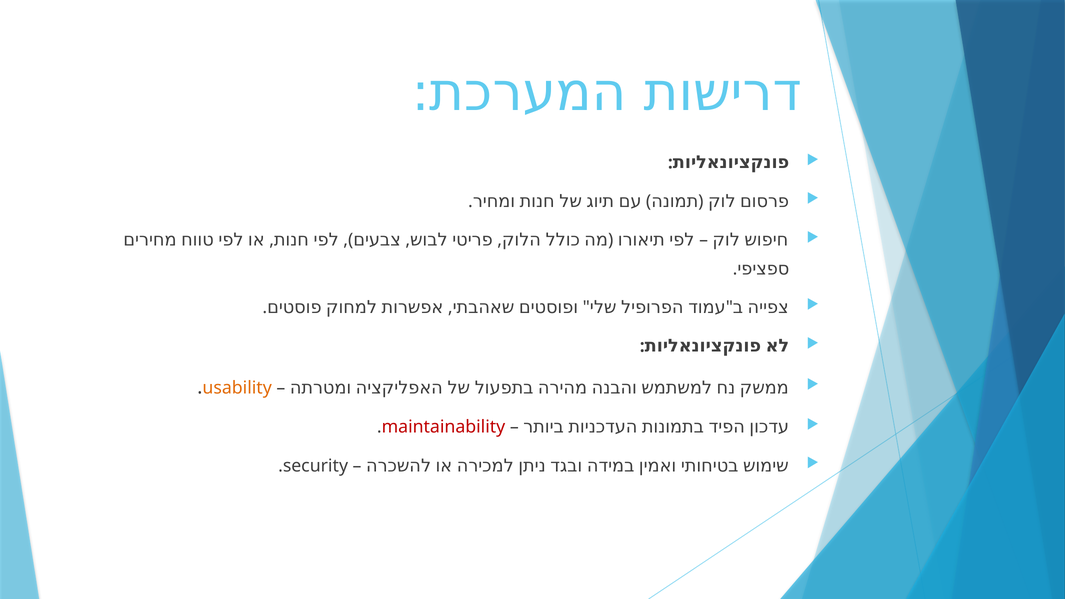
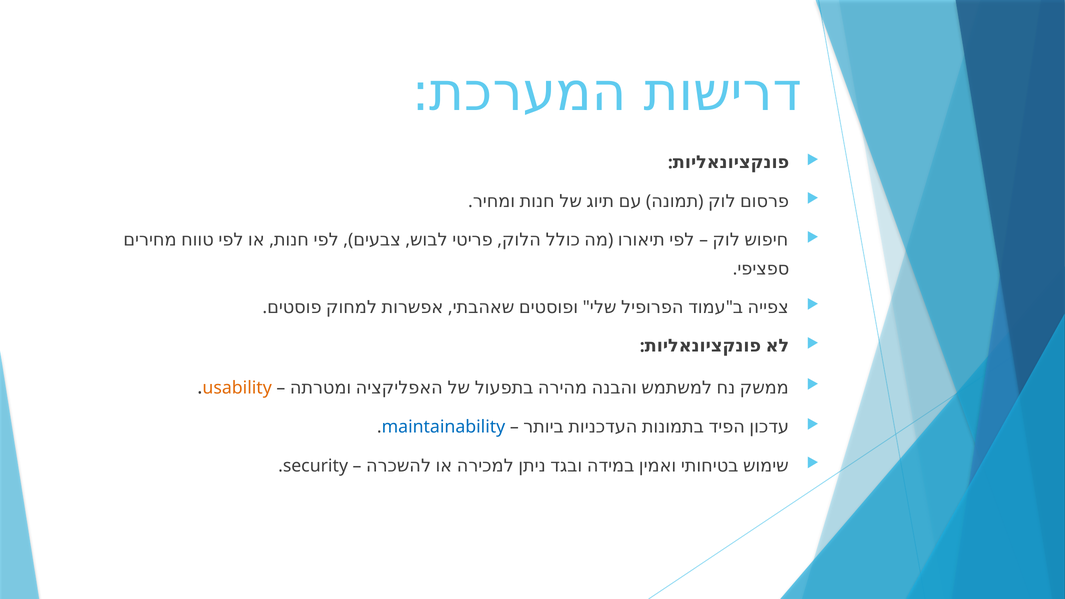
maintainability colour: red -> blue (443, 427)
